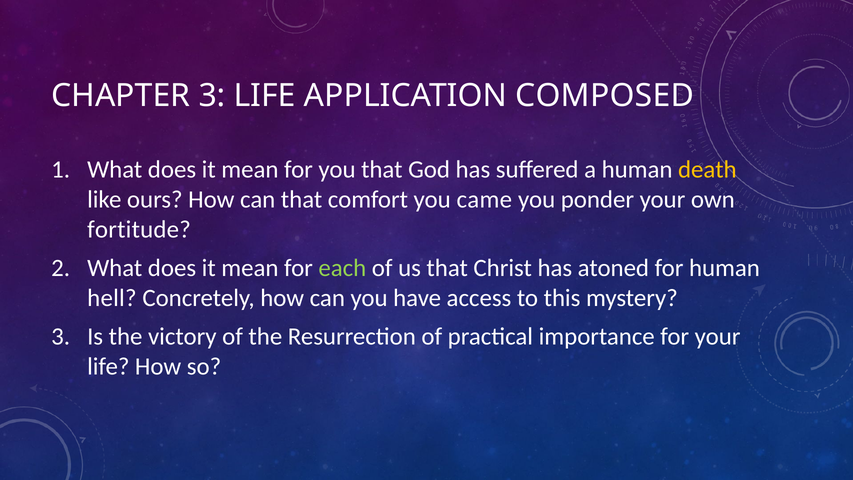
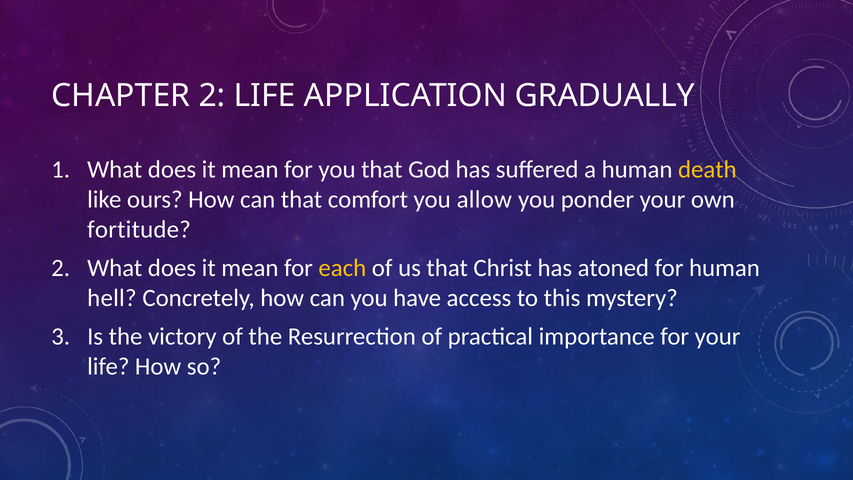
CHAPTER 3: 3 -> 2 (212, 96)
COMPOSED: COMPOSED -> GRADUALLY (605, 96)
came: came -> allow (484, 199)
each colour: light green -> yellow (342, 268)
